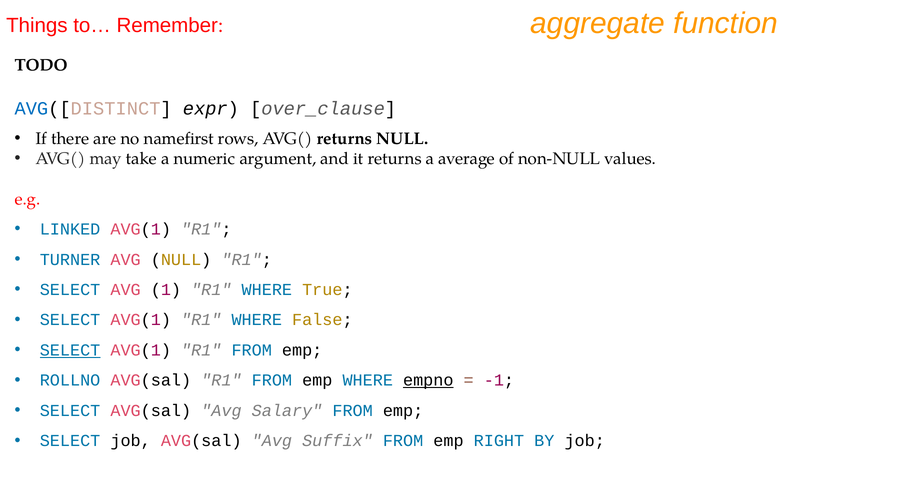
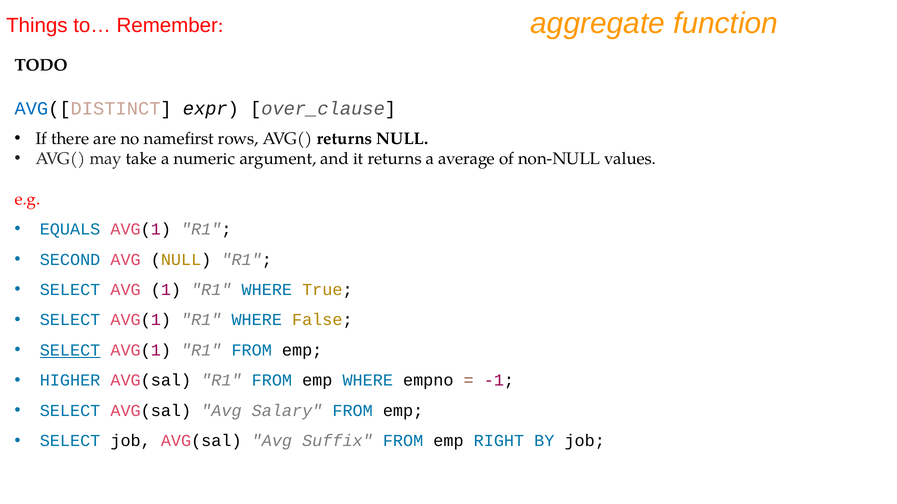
LINKED: LINKED -> EQUALS (70, 229)
TURNER: TURNER -> SECOND (70, 260)
ROLLNO: ROLLNO -> HIGHER (70, 381)
empno underline: present -> none (428, 381)
